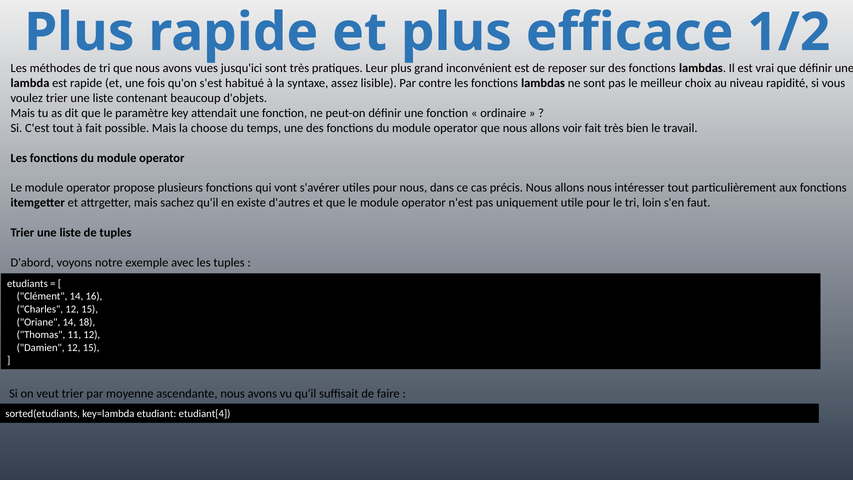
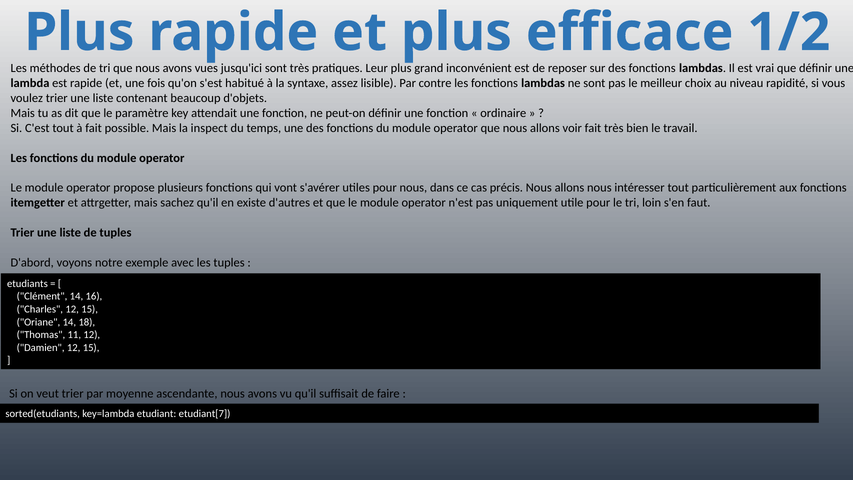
choose: choose -> inspect (209, 128)
etudiant[4: etudiant[4 -> etudiant[7 (205, 414)
